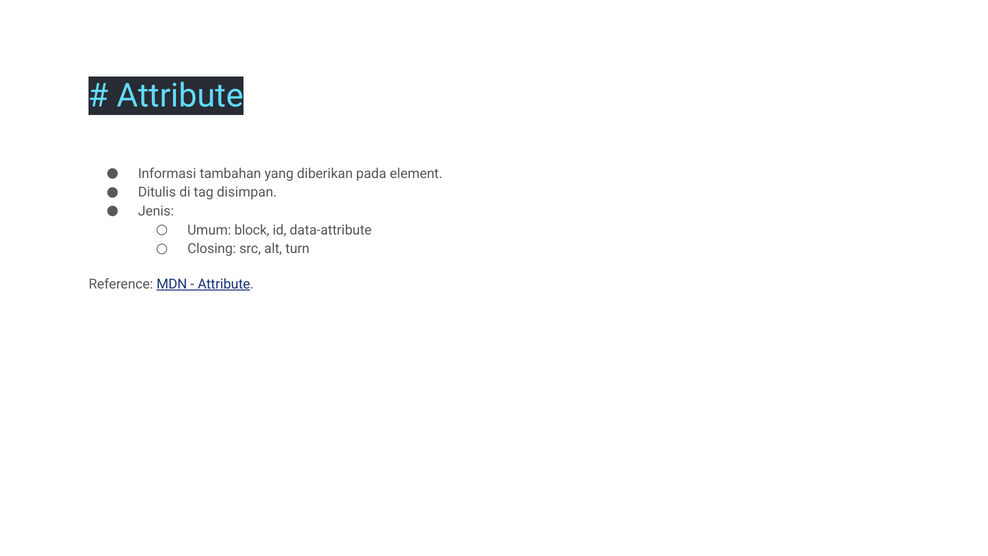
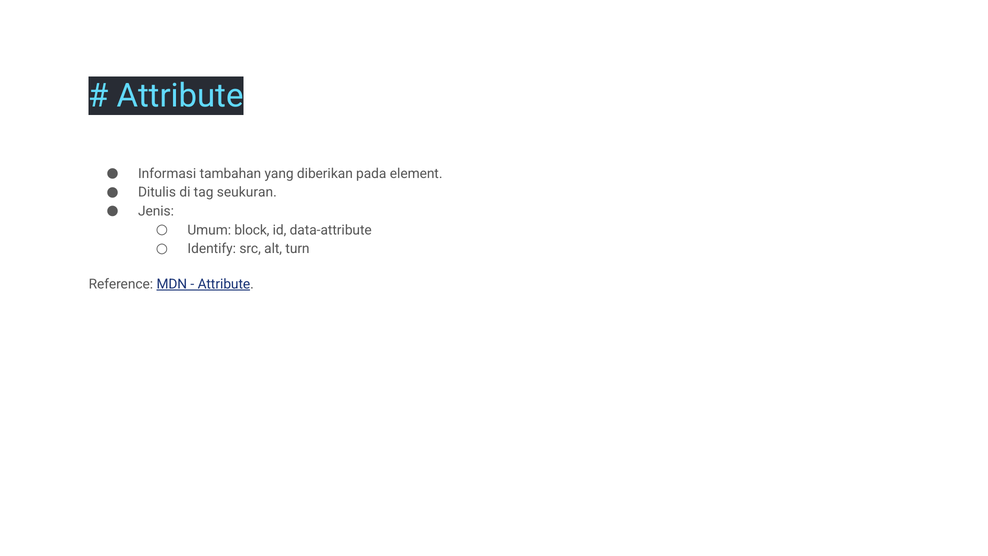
disimpan: disimpan -> seukuran (247, 192)
Closing: Closing -> Identify (212, 249)
